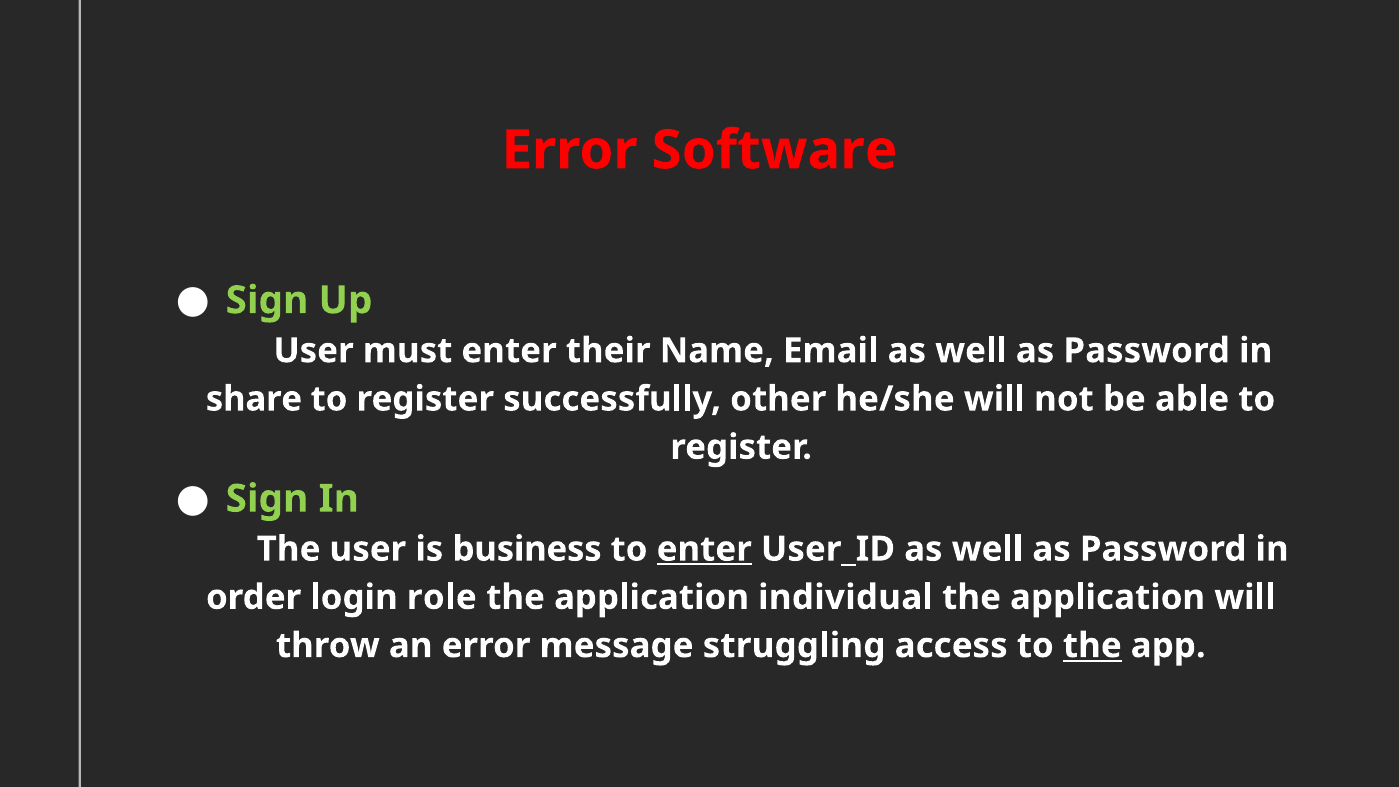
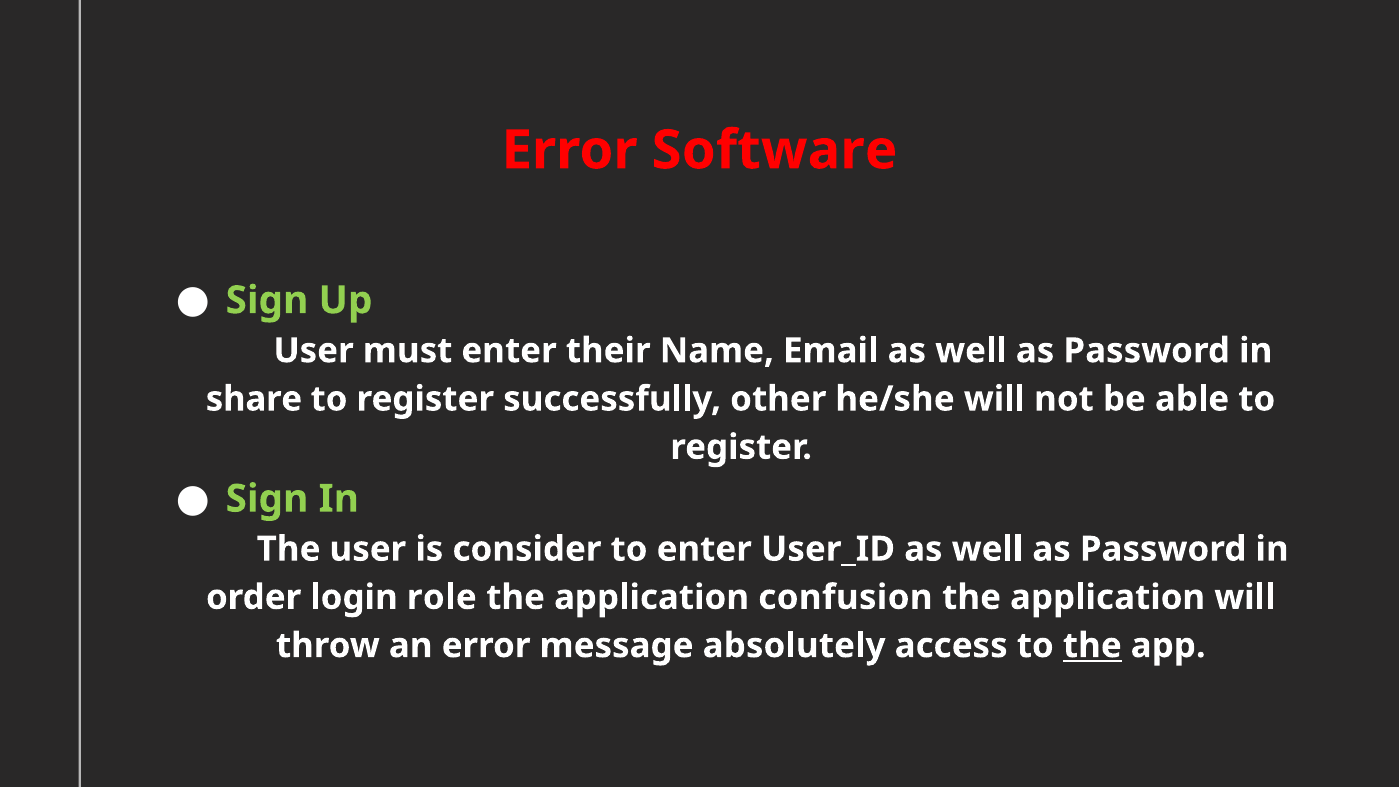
business: business -> consider (527, 549)
enter underline: present -> none (704, 549)
individual: individual -> confusion (845, 597)
struggling: struggling -> absolutely (794, 646)
